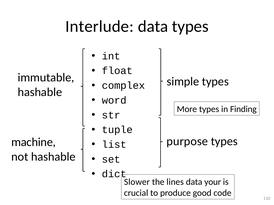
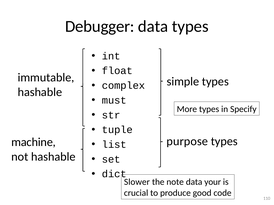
Interlude: Interlude -> Debugger (100, 27)
word: word -> must (114, 101)
Finding: Finding -> Specify (243, 109)
lines: lines -> note (175, 182)
